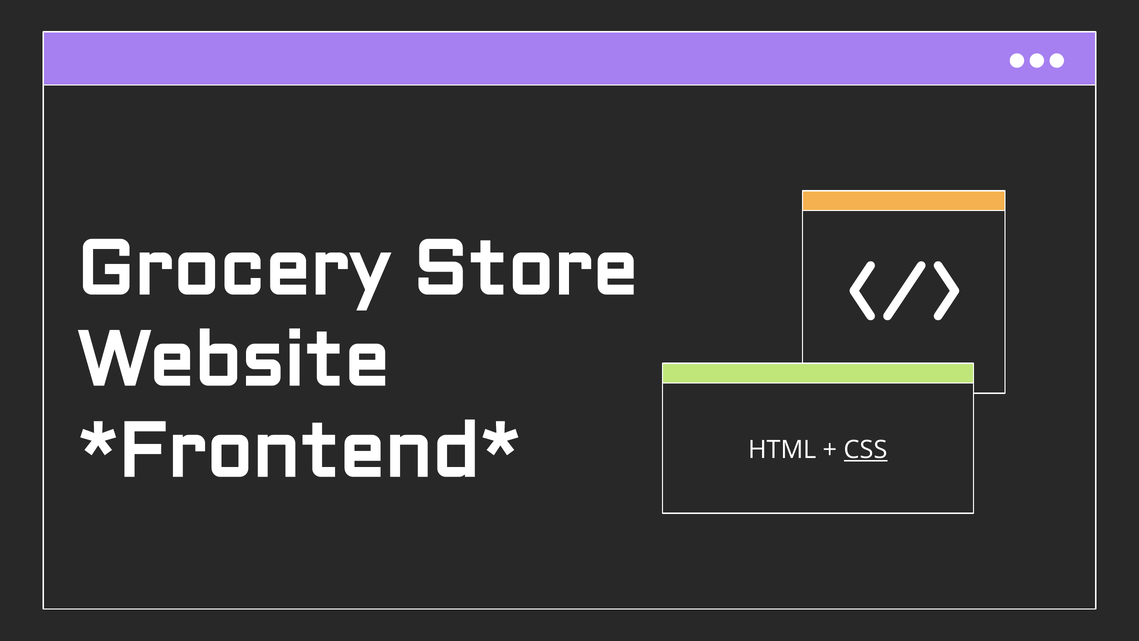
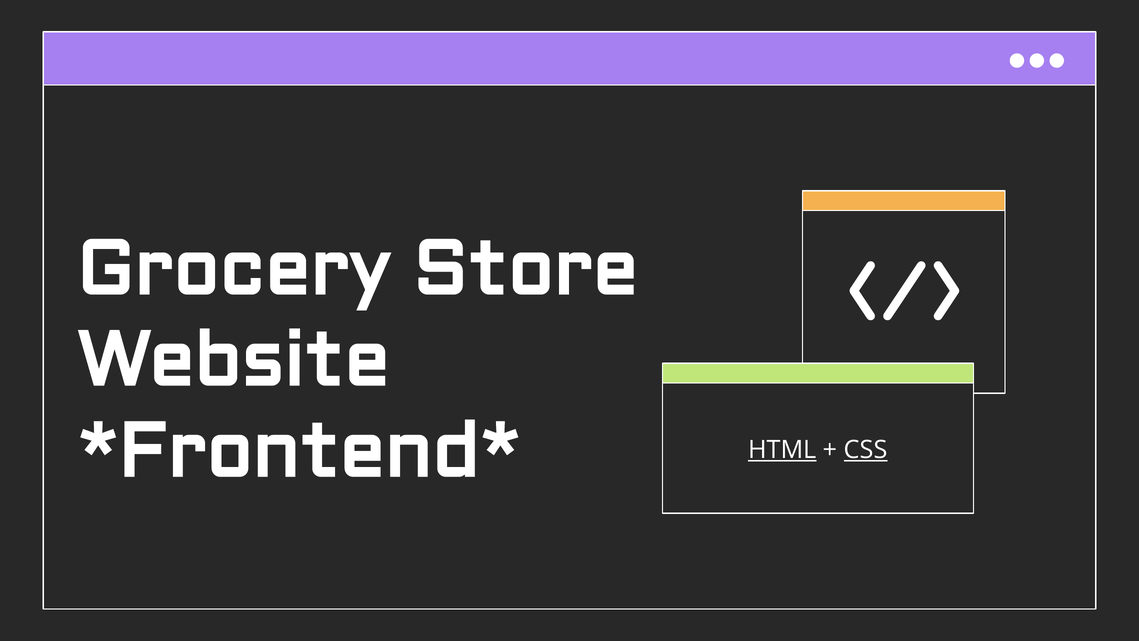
HTML underline: none -> present (782, 450)
